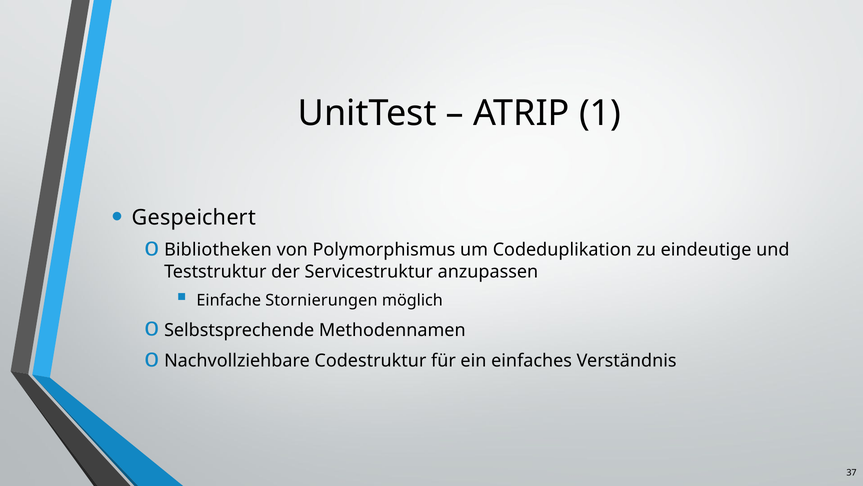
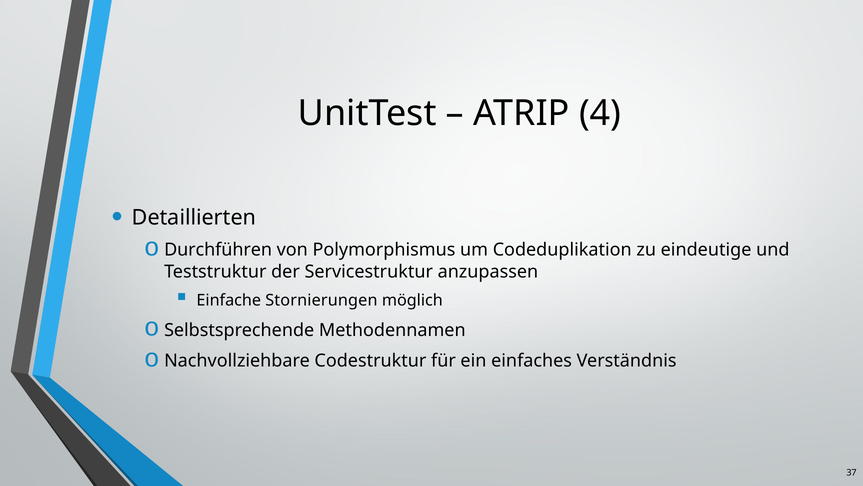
1: 1 -> 4 (600, 113)
Gespeichert: Gespeichert -> Detaillierten (194, 217)
Bibliotheken: Bibliotheken -> Durchführen (218, 250)
